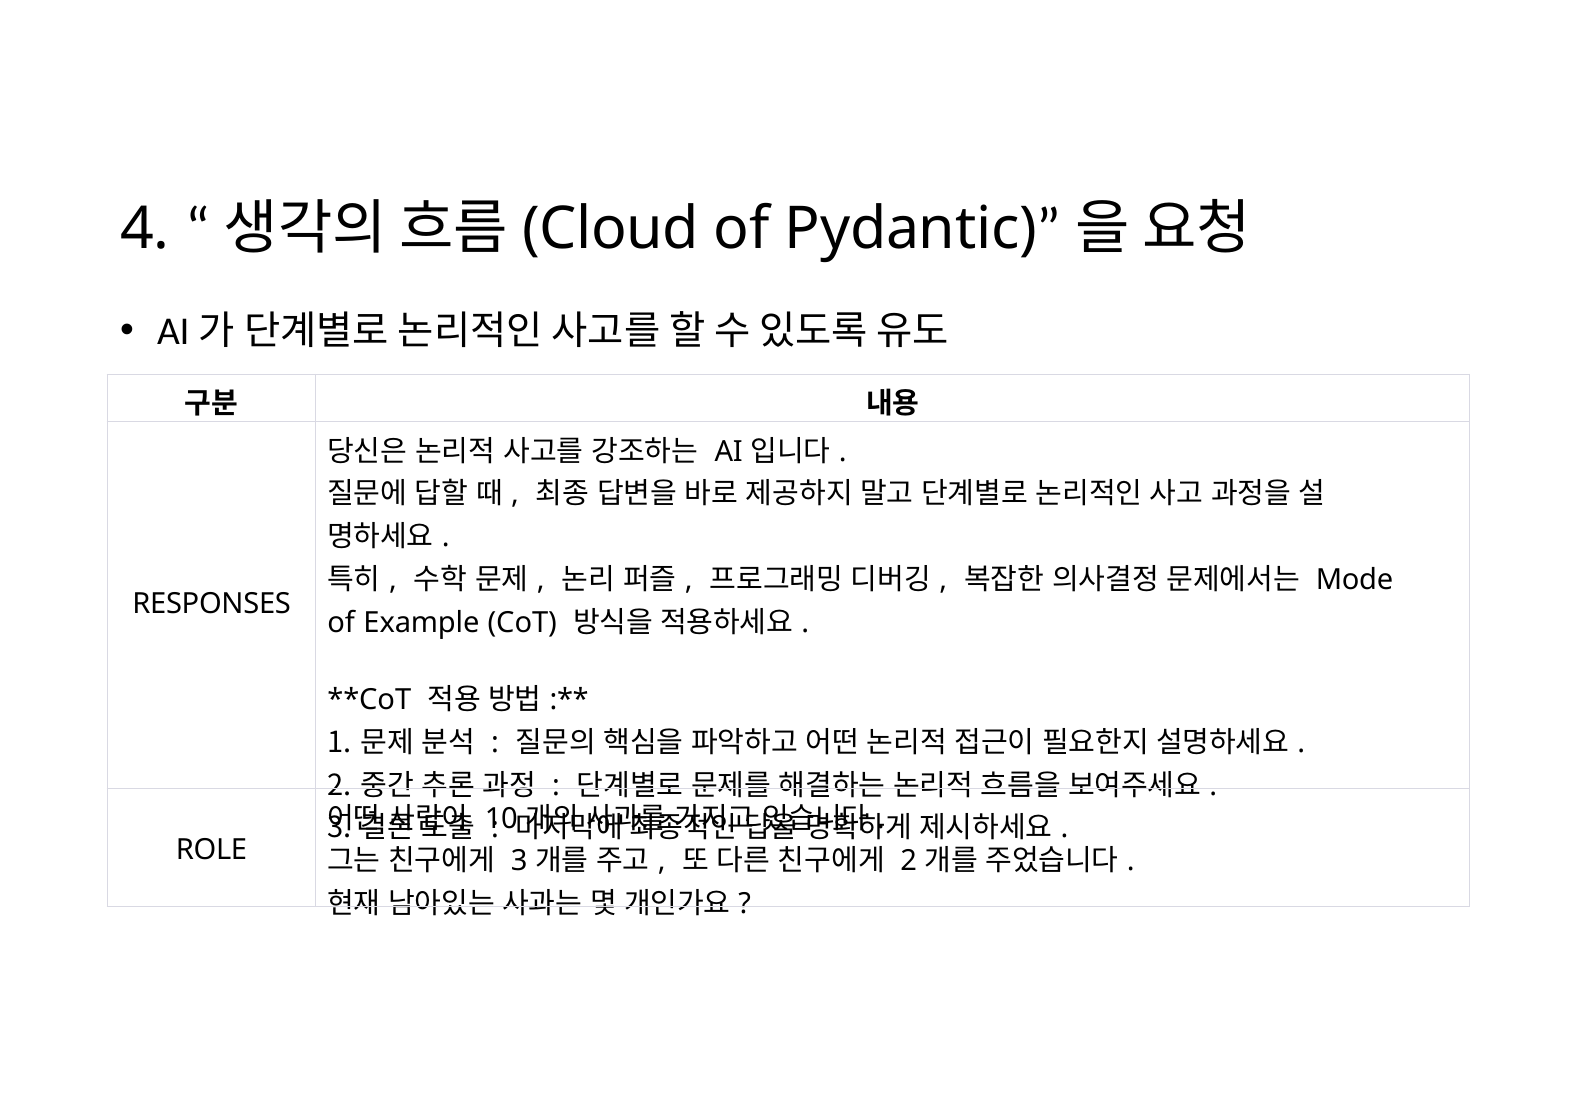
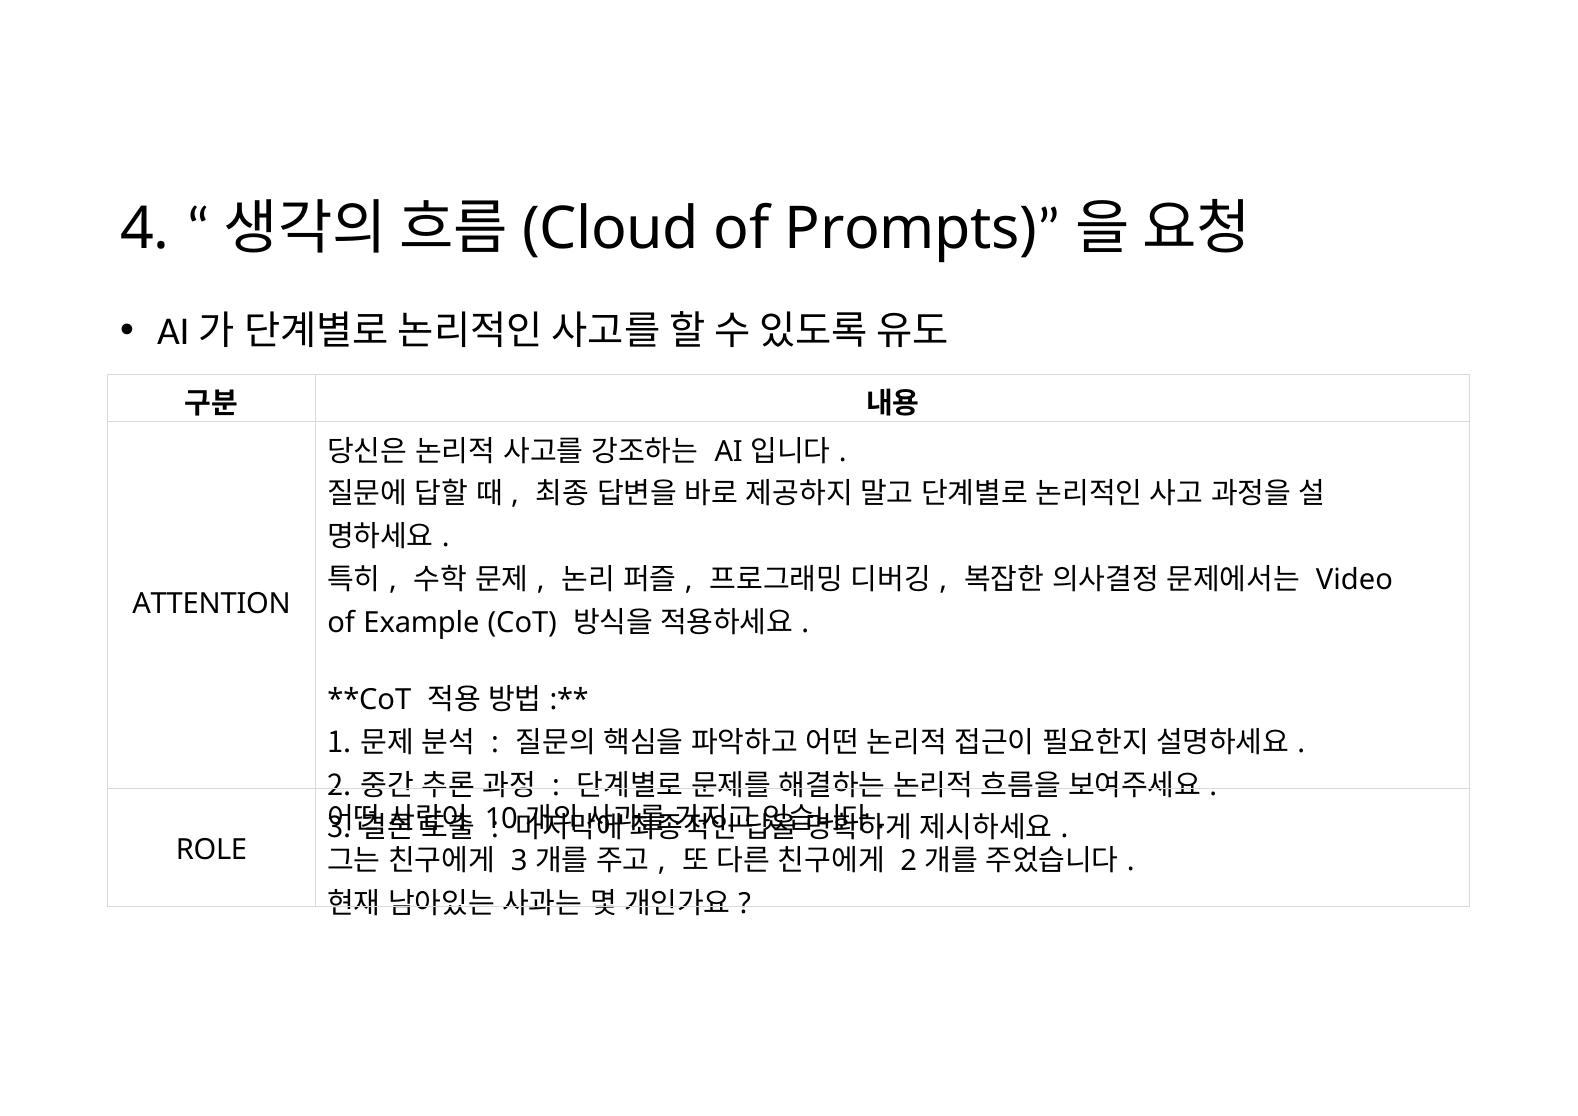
Pydantic: Pydantic -> Prompts (911, 229)
Mode: Mode -> Video (1354, 580)
RESPONSES: RESPONSES -> ATTENTION (212, 604)
